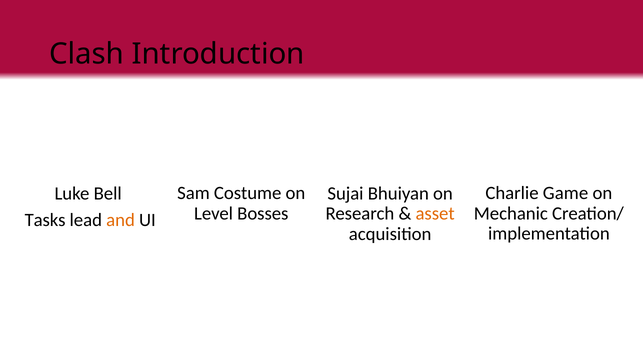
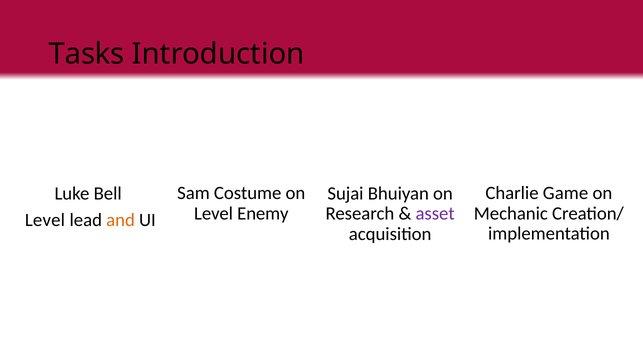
Clash: Clash -> Tasks (87, 54)
Bosses: Bosses -> Enemy (263, 213)
asset colour: orange -> purple (435, 213)
Tasks: Tasks -> Level (45, 220)
